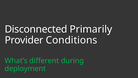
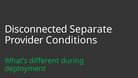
Primarily: Primarily -> Separate (91, 29)
